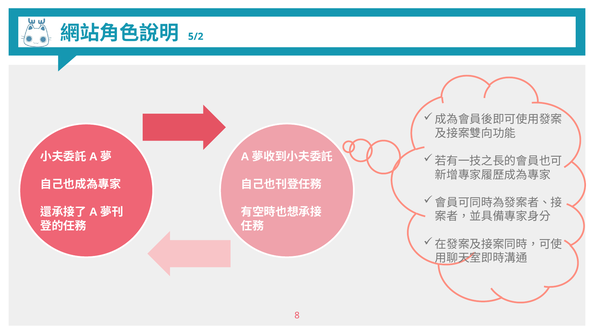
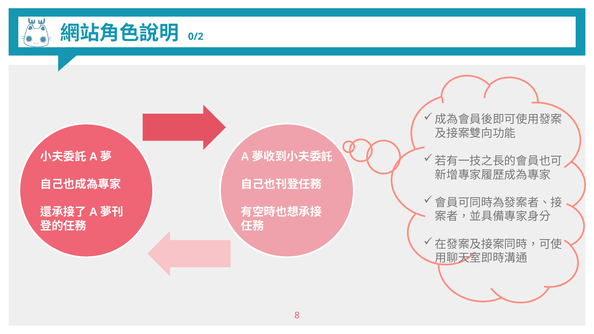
5/2: 5/2 -> 0/2 (196, 37)
